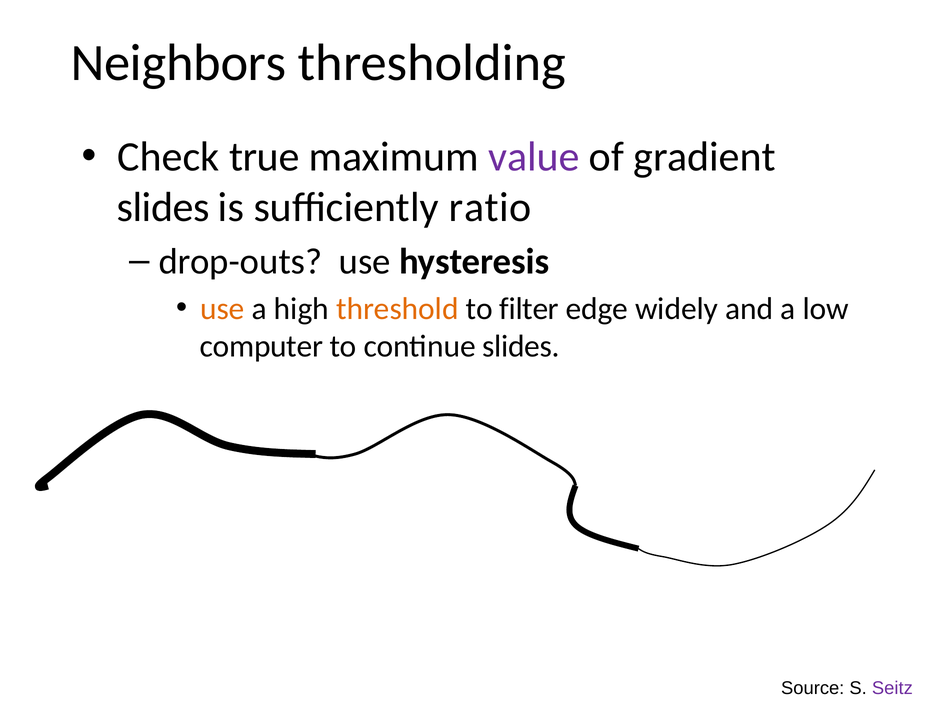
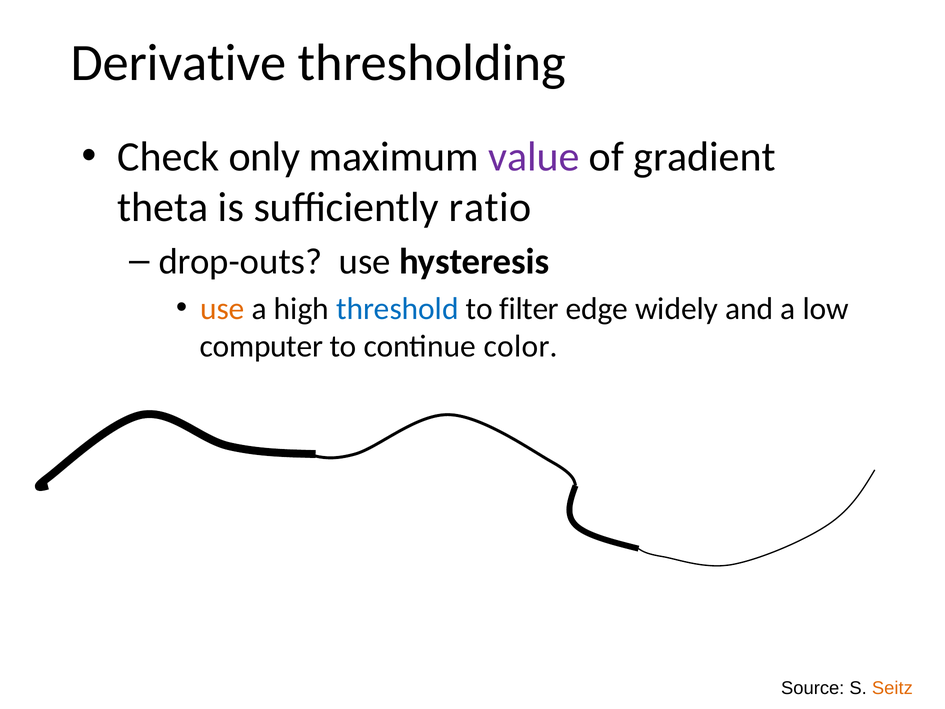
Neighbors: Neighbors -> Derivative (178, 63)
true: true -> only (264, 157)
slides: slides -> theta (163, 207)
threshold colour: orange -> blue (397, 309)
continue slides: slides -> color (521, 346)
Seitz colour: purple -> orange (892, 688)
